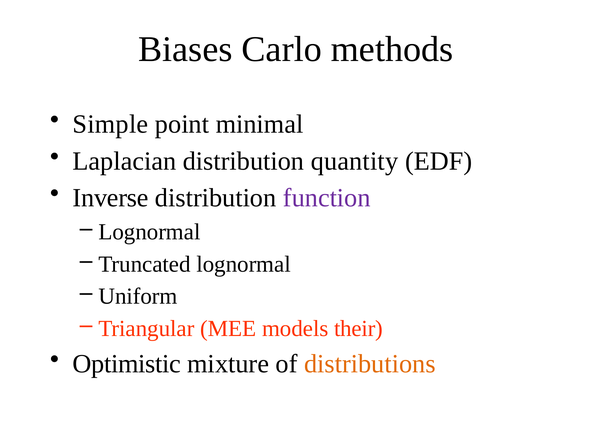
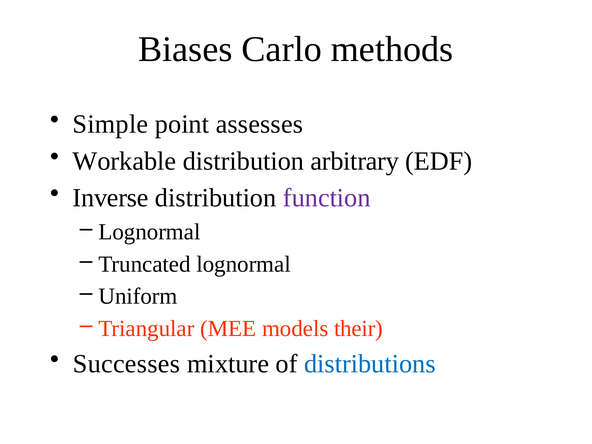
minimal: minimal -> assesses (259, 124)
Laplacian: Laplacian -> Workable (124, 161)
quantity: quantity -> arbitrary (355, 161)
Optimistic: Optimistic -> Successes (126, 364)
distributions colour: orange -> blue (370, 364)
